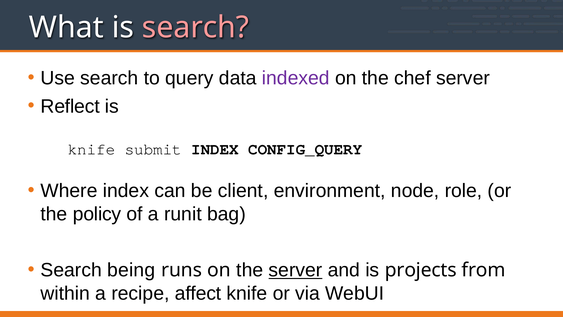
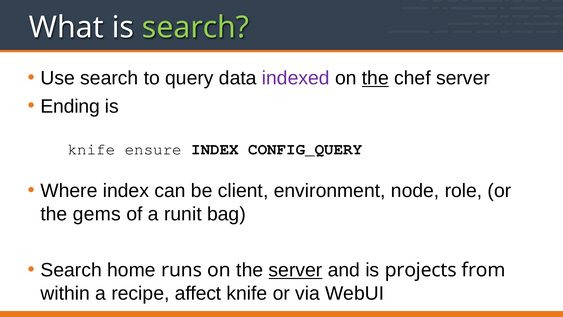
search colour: pink -> light green (196, 27)
the underline: none -> present (375, 78)
Reflect: Reflect -> Ending (70, 106)
submit: submit -> ensure (153, 149)
policy: policy -> gems (97, 214)
being: being -> home (131, 270)
